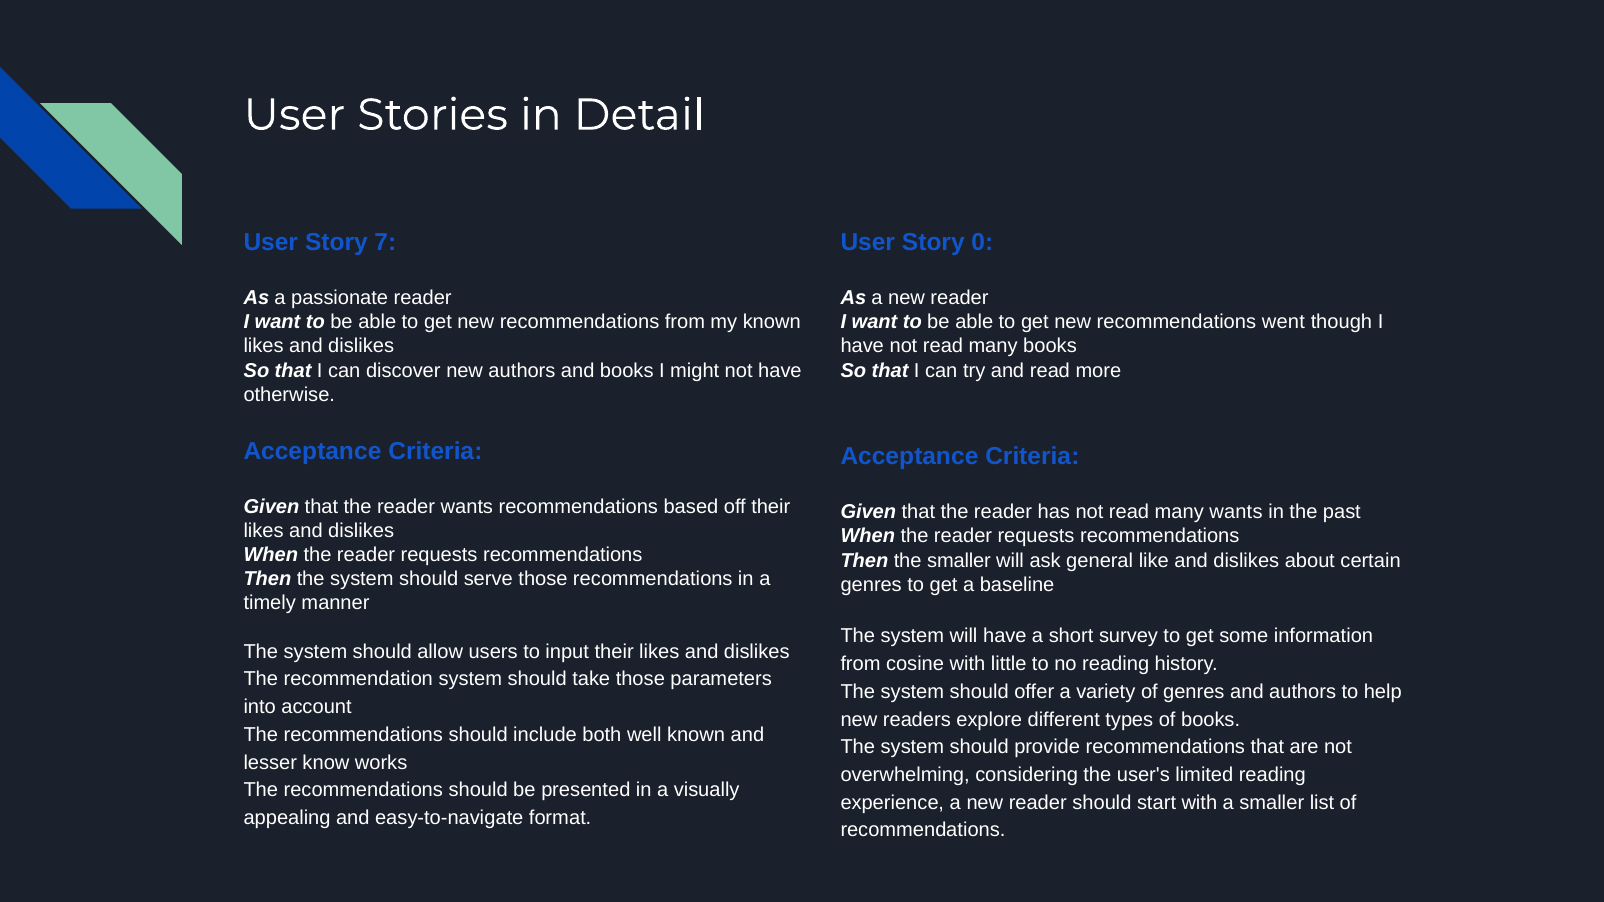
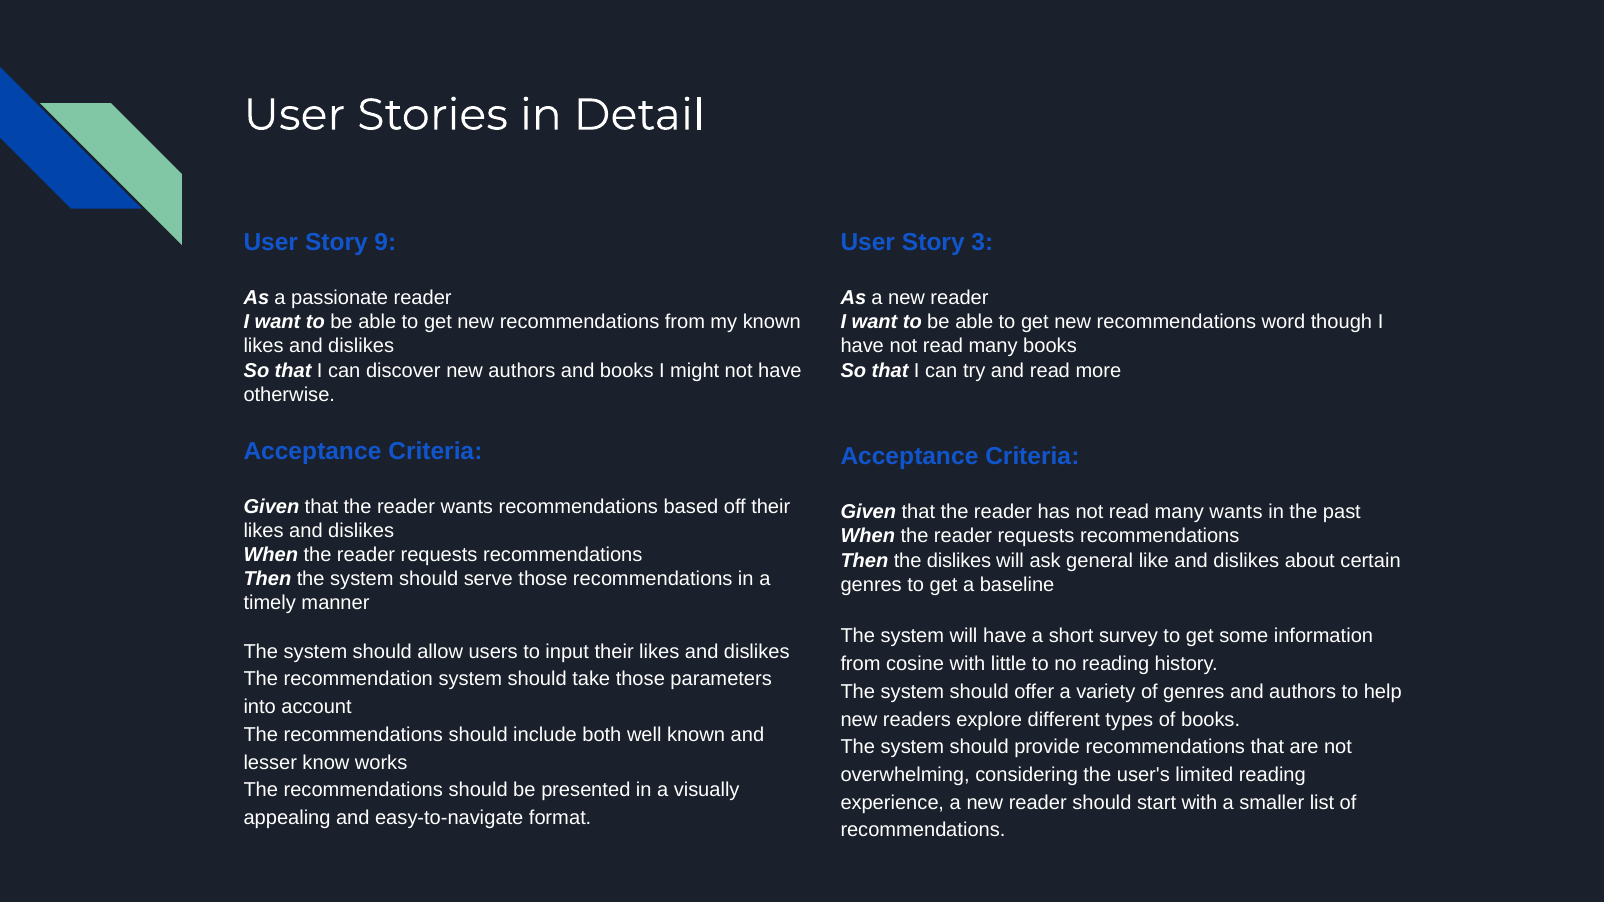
7: 7 -> 9 (385, 242)
0: 0 -> 3 (982, 242)
went: went -> word (1283, 322)
the smaller: smaller -> dislikes (959, 561)
